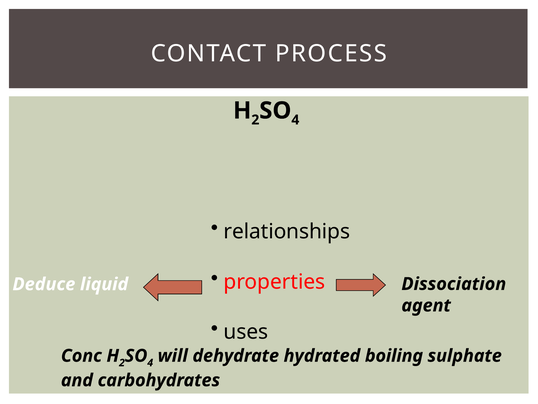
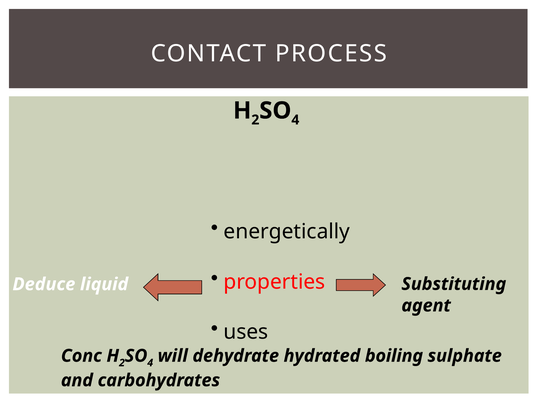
relationships: relationships -> energetically (287, 231)
Dissociation: Dissociation -> Substituting (454, 284)
